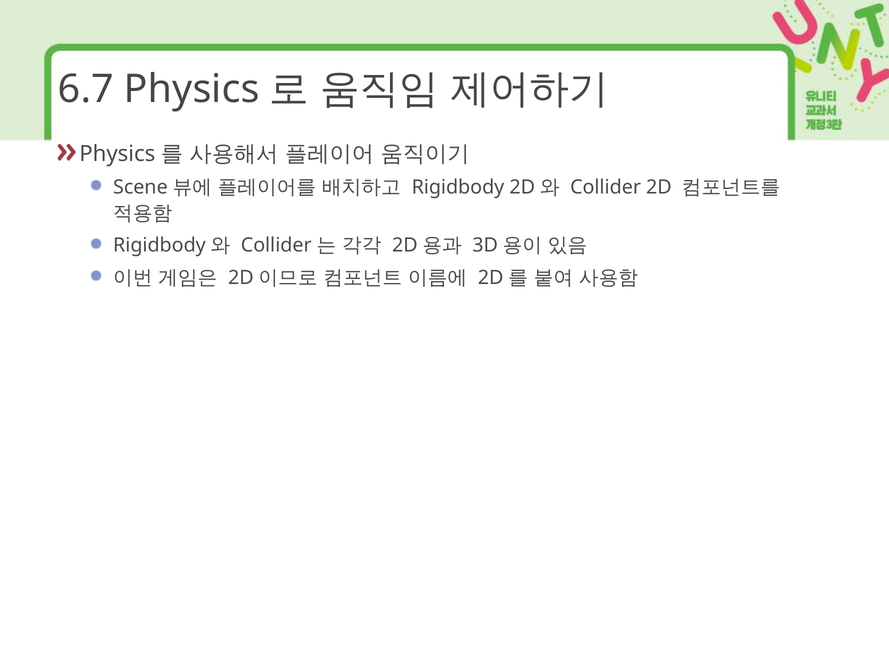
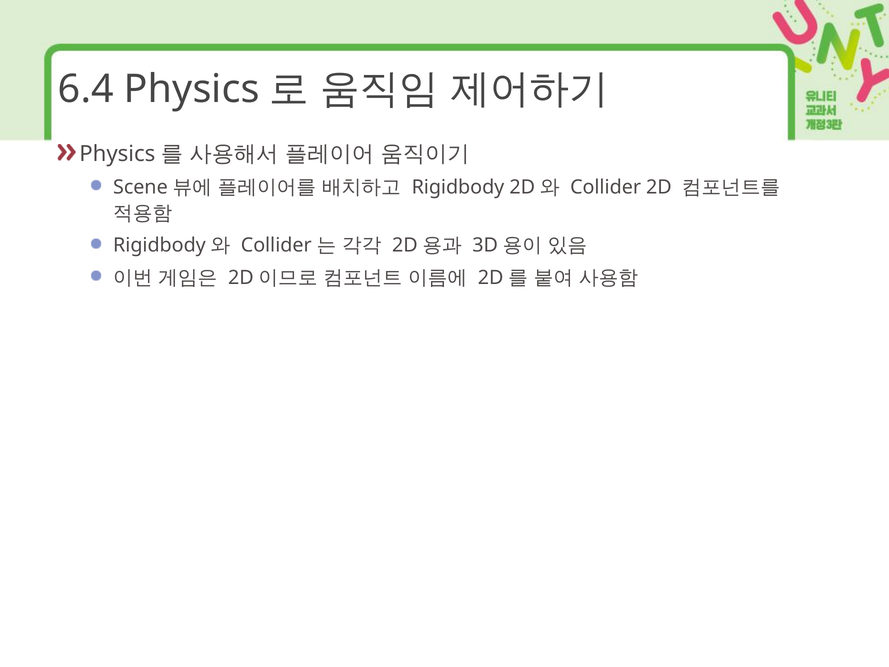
6.7: 6.7 -> 6.4 (86, 89)
